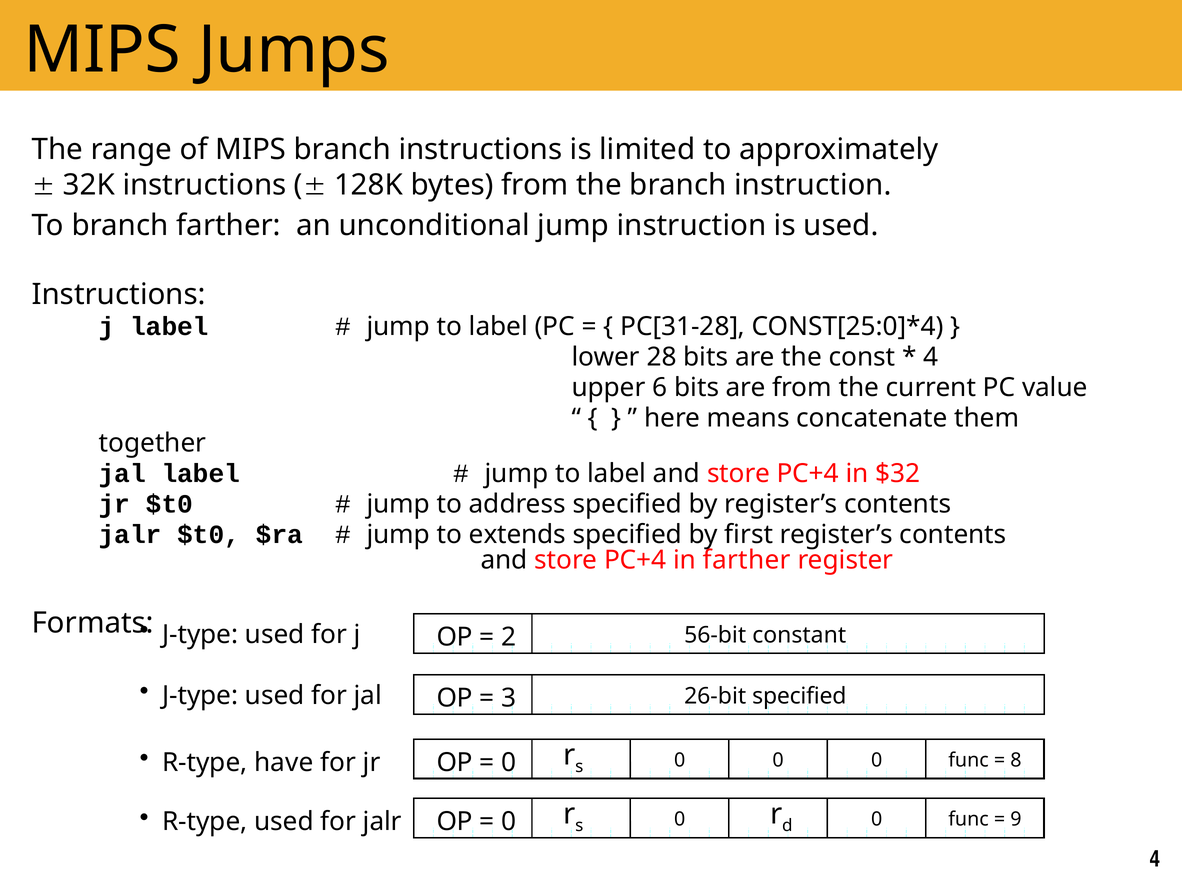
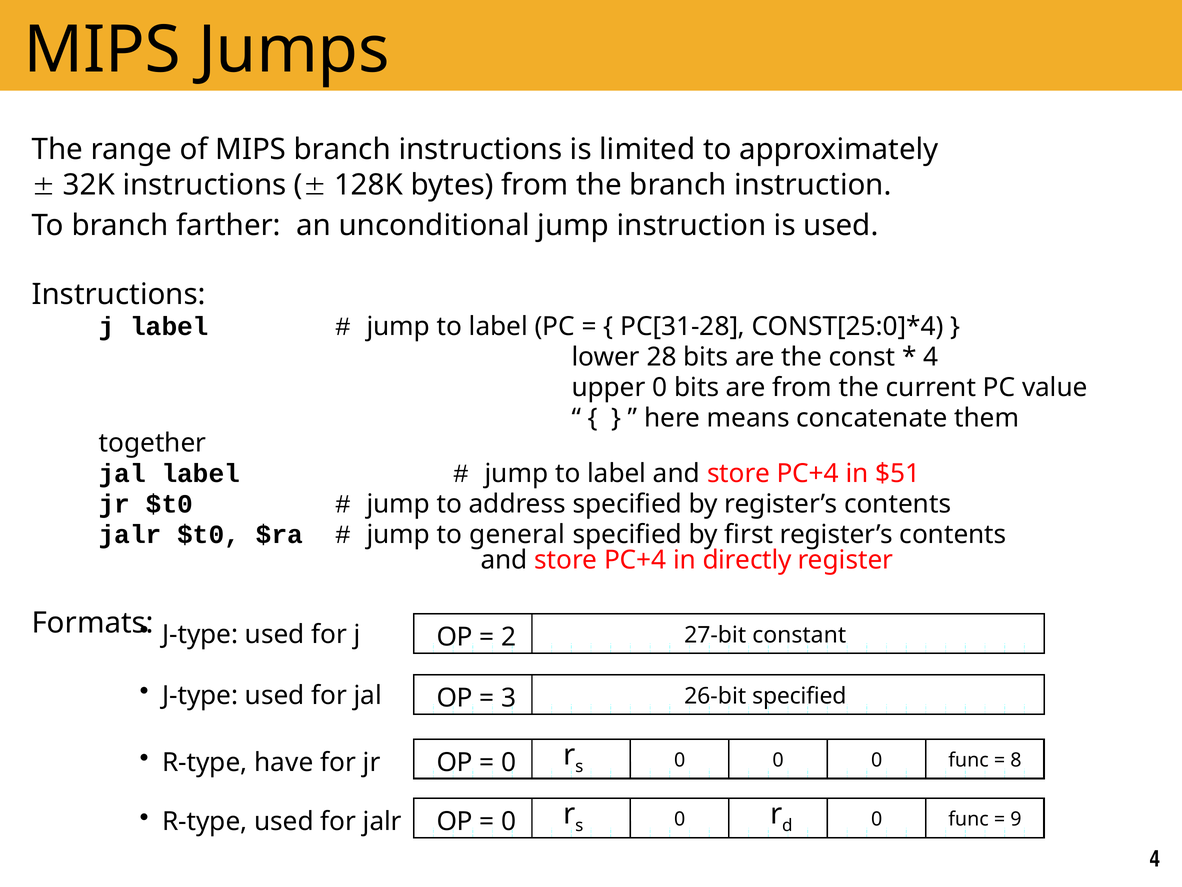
upper 6: 6 -> 0 (660, 387)
$32: $32 -> $51 (898, 473)
extends: extends -> general (517, 534)
in farther: farther -> directly (747, 560)
56-bit: 56-bit -> 27-bit (715, 635)
